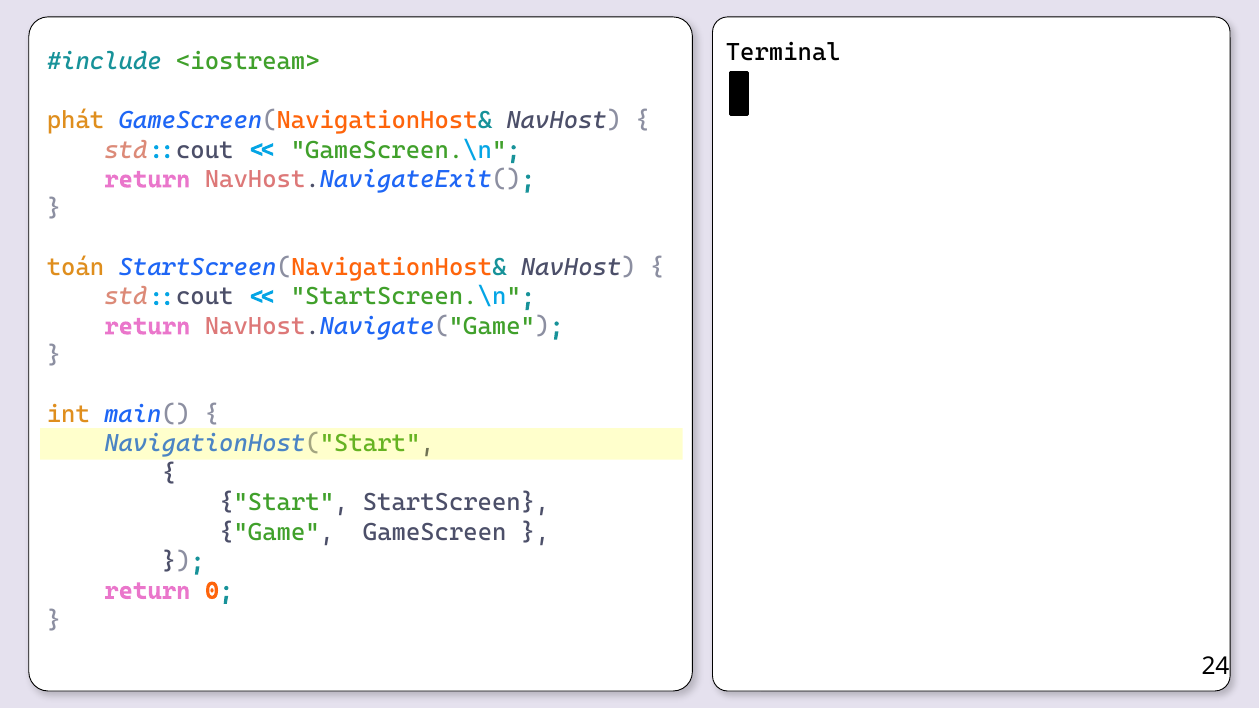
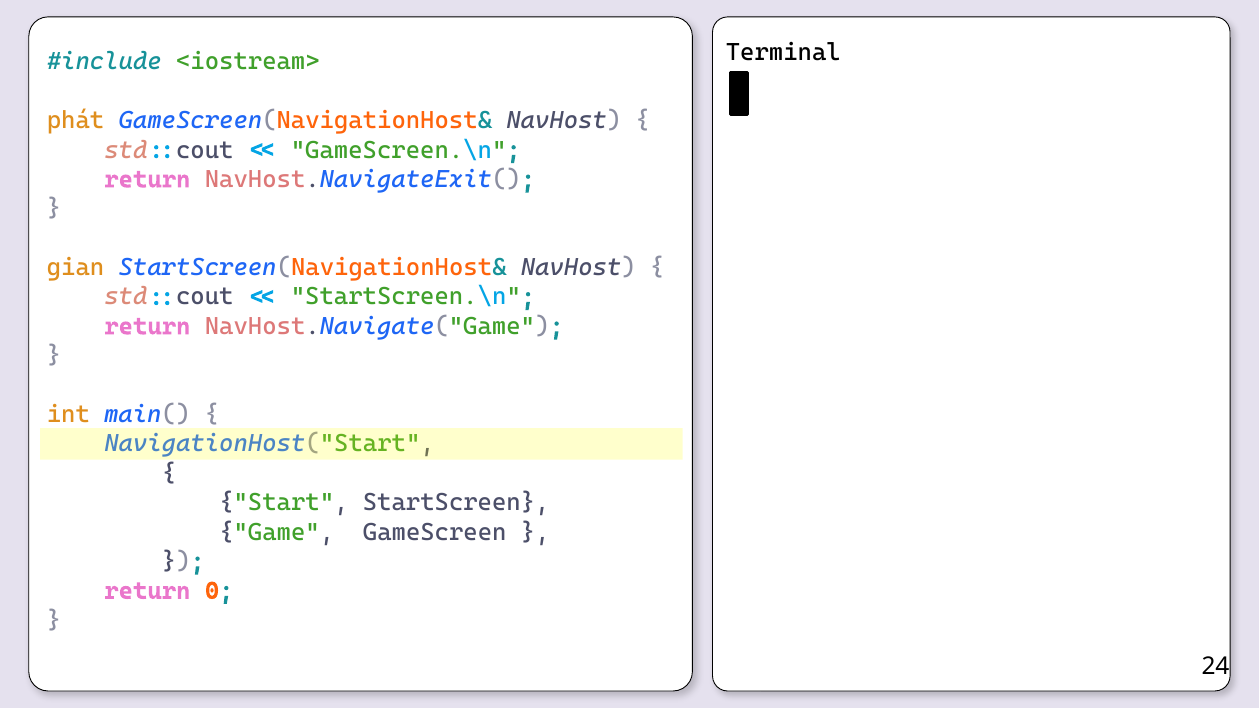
toán: toán -> gian (75, 268)
